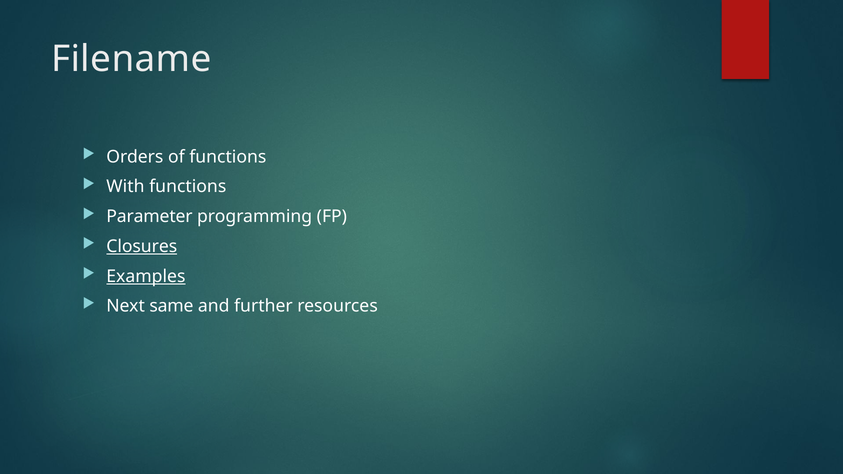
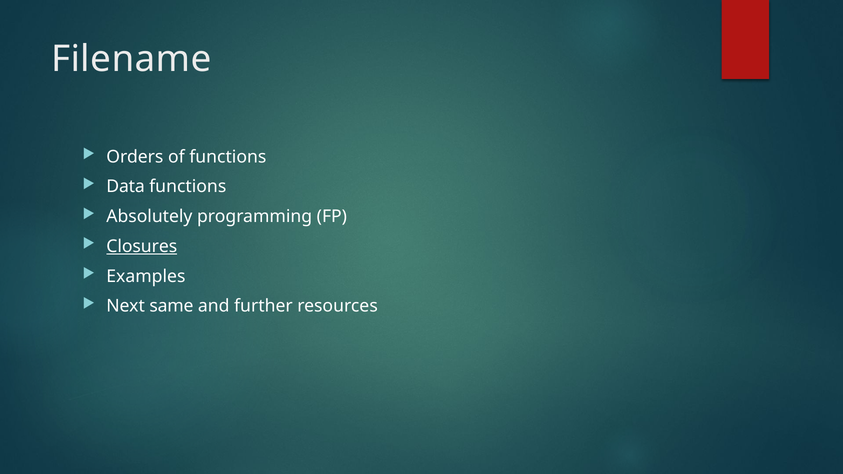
With: With -> Data (126, 187)
Parameter: Parameter -> Absolutely (149, 217)
Examples underline: present -> none (146, 276)
